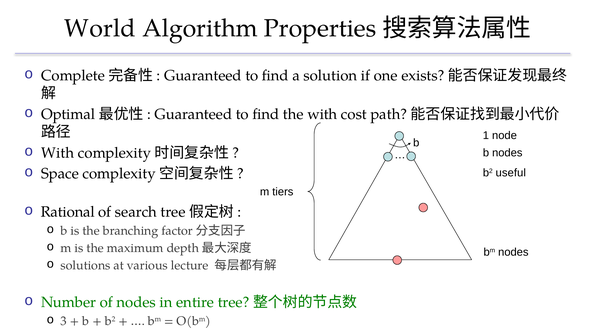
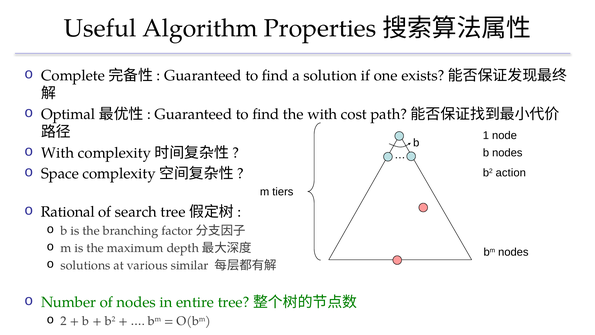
World: World -> Useful (100, 28)
useful: useful -> action (511, 173)
lecture: lecture -> similar (190, 265)
3: 3 -> 2 (64, 321)
